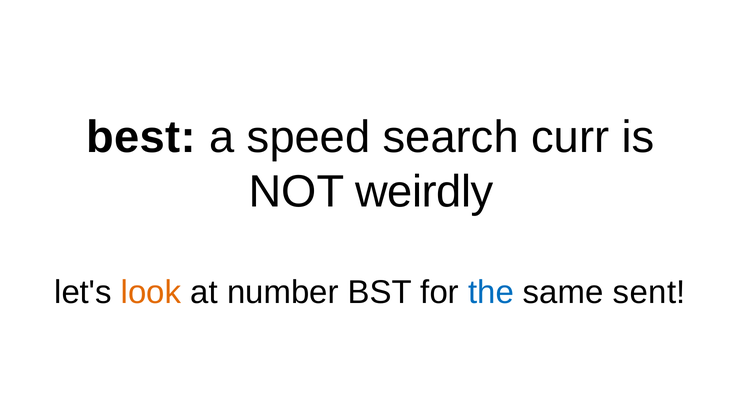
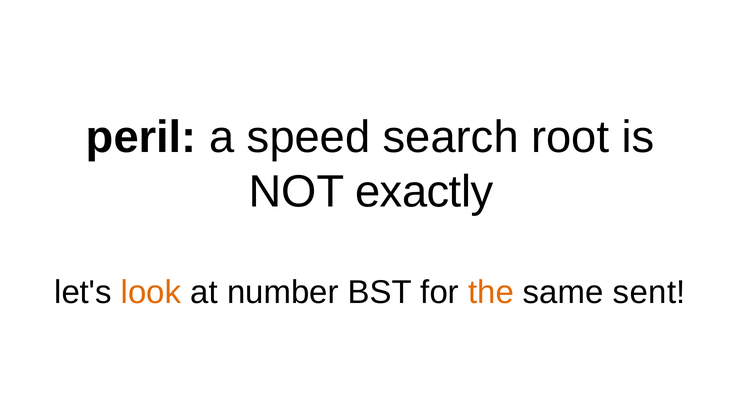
best: best -> peril (141, 137)
curr: curr -> root (570, 137)
weirdly: weirdly -> exactly (424, 192)
the colour: blue -> orange (491, 292)
